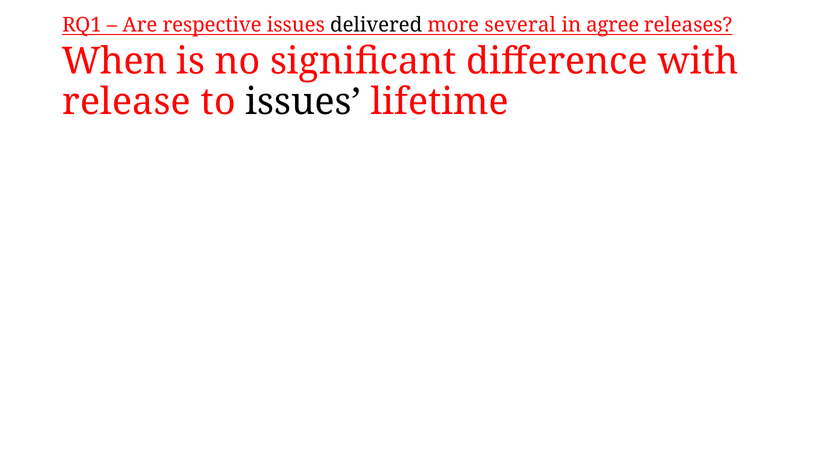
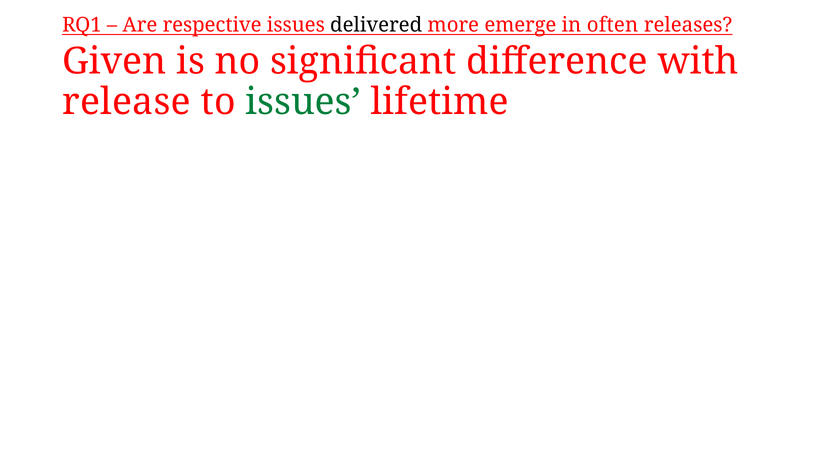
several: several -> emerge (520, 25)
agree: agree -> often (612, 25)
When: When -> Given (114, 61)
issues colour: black -> green (303, 102)
